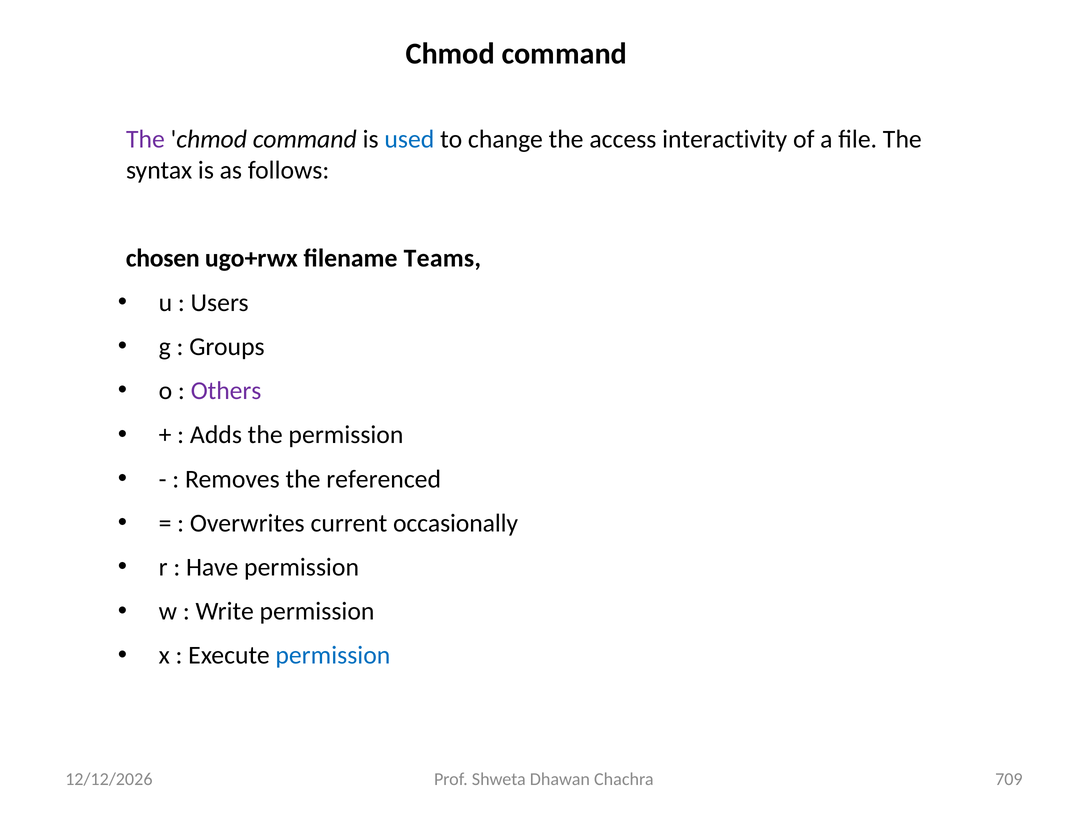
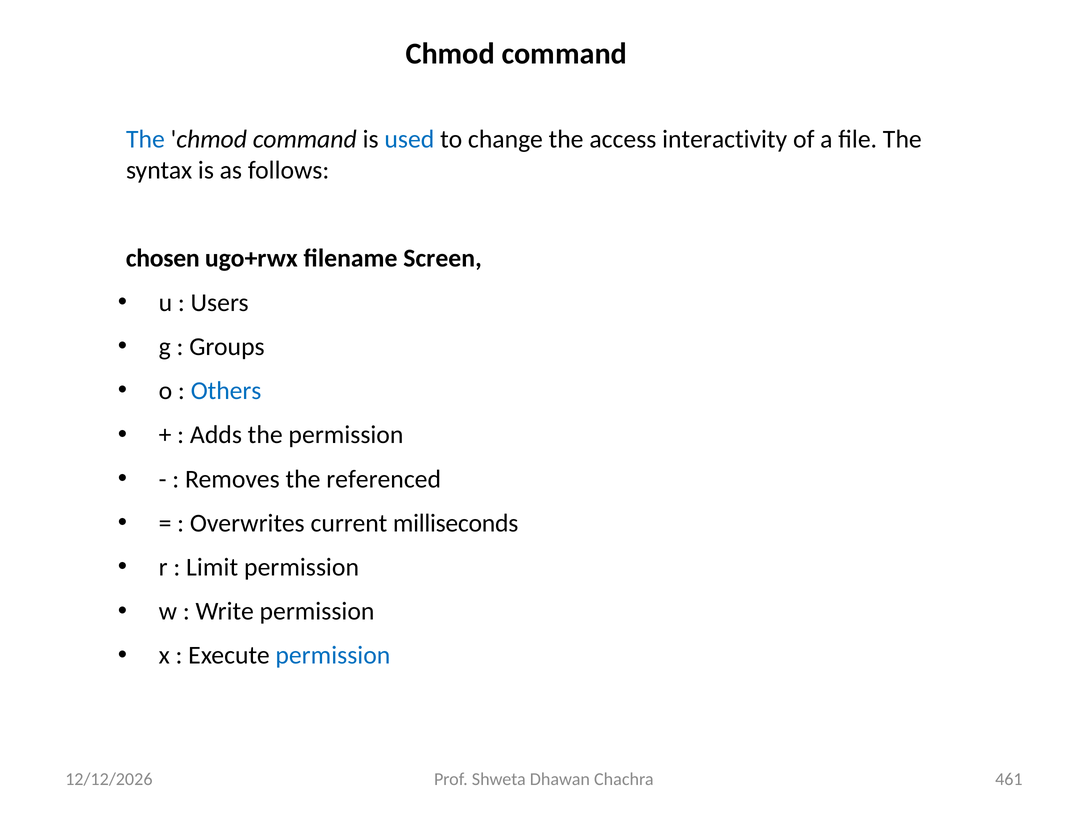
The colour: purple -> blue (145, 139)
Teams: Teams -> Screen (443, 258)
Others colour: purple -> blue (226, 391)
occasionally: occasionally -> milliseconds (456, 523)
Have: Have -> Limit (212, 567)
709: 709 -> 461 (1009, 779)
